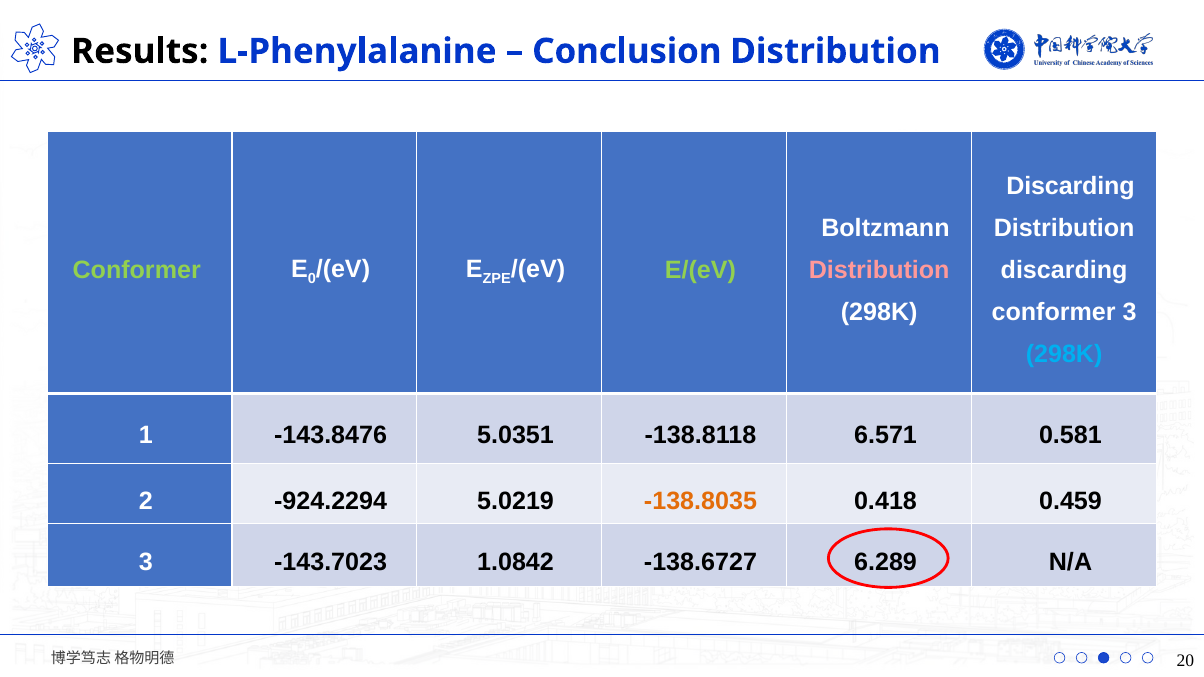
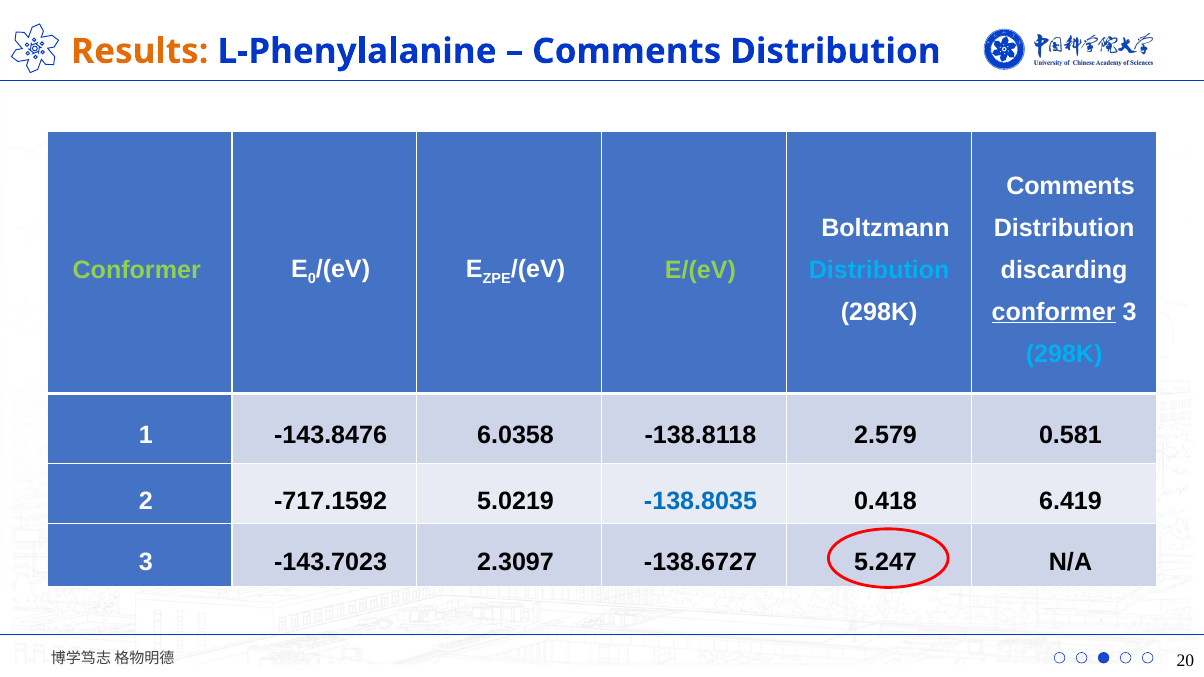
Results colour: black -> orange (140, 51)
Conclusion: Conclusion -> Comments (627, 51)
Discarding: Discarding -> Comments (1071, 186)
Distribution colour: pink -> light blue (879, 270)
conformer underline: none -> present (1054, 312)
5.0351: 5.0351 -> 6.0358 (516, 436)
6.571: 6.571 -> 2.579 (886, 436)
-924.2294: -924.2294 -> -717.1592 (331, 501)
-138.8035 colour: orange -> blue (700, 501)
0.459: 0.459 -> 6.419 (1071, 501)
1.0842: 1.0842 -> 2.3097 (516, 563)
6.289: 6.289 -> 5.247 (886, 563)
